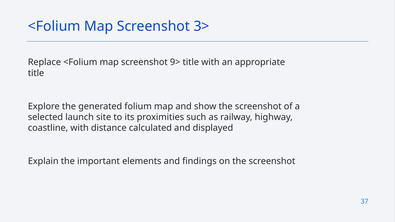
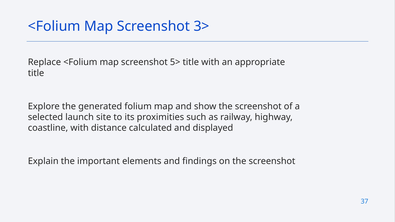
9>: 9> -> 5> (175, 62)
